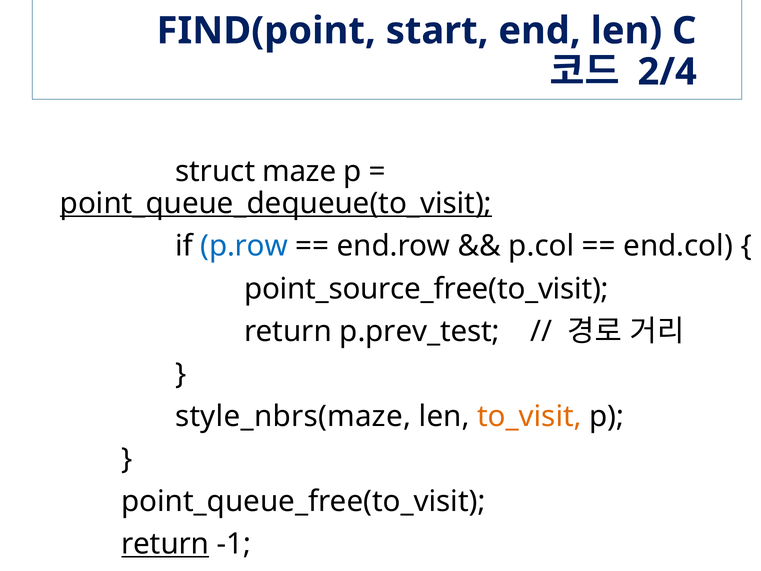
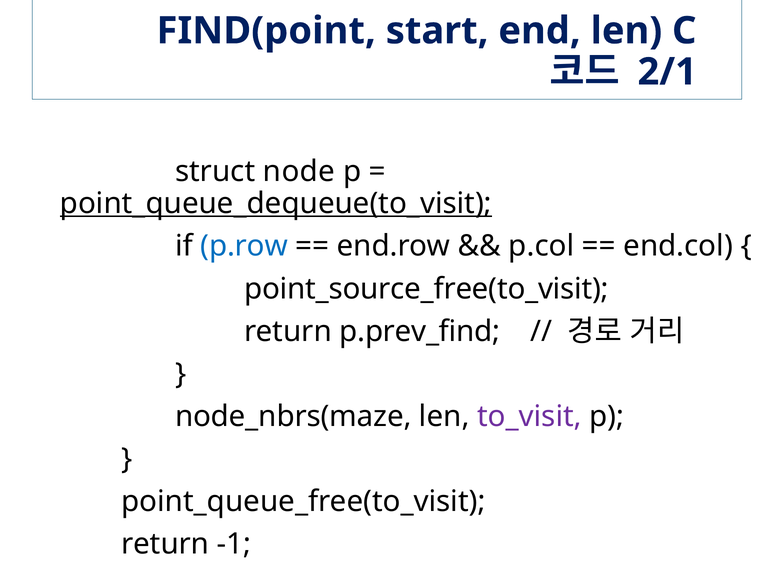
2/4: 2/4 -> 2/1 (667, 72)
maze: maze -> node (299, 172)
p.prev_test: p.prev_test -> p.prev_find (420, 331)
style_nbrs(maze: style_nbrs(maze -> node_nbrs(maze (293, 416)
to_visit colour: orange -> purple (529, 416)
return underline: present -> none (165, 544)
